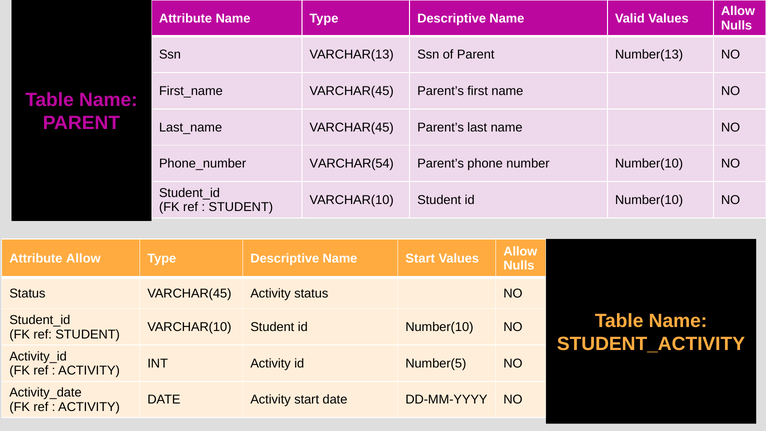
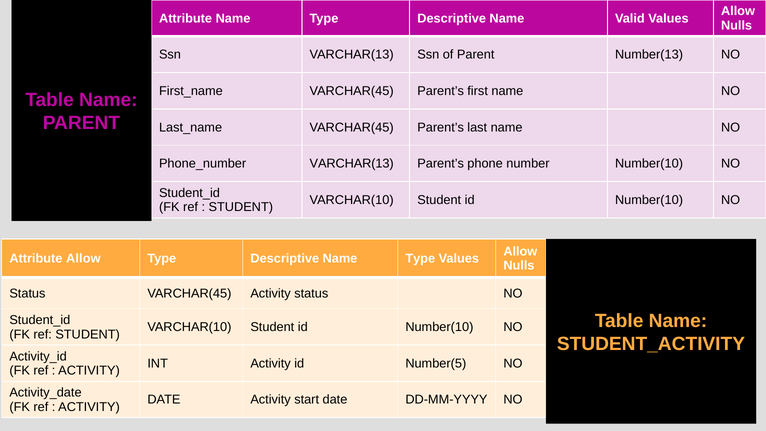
VARCHAR(54: VARCHAR(54 -> VARCHAR(13 (352, 164)
Descriptive Name Start: Start -> Type (420, 258)
